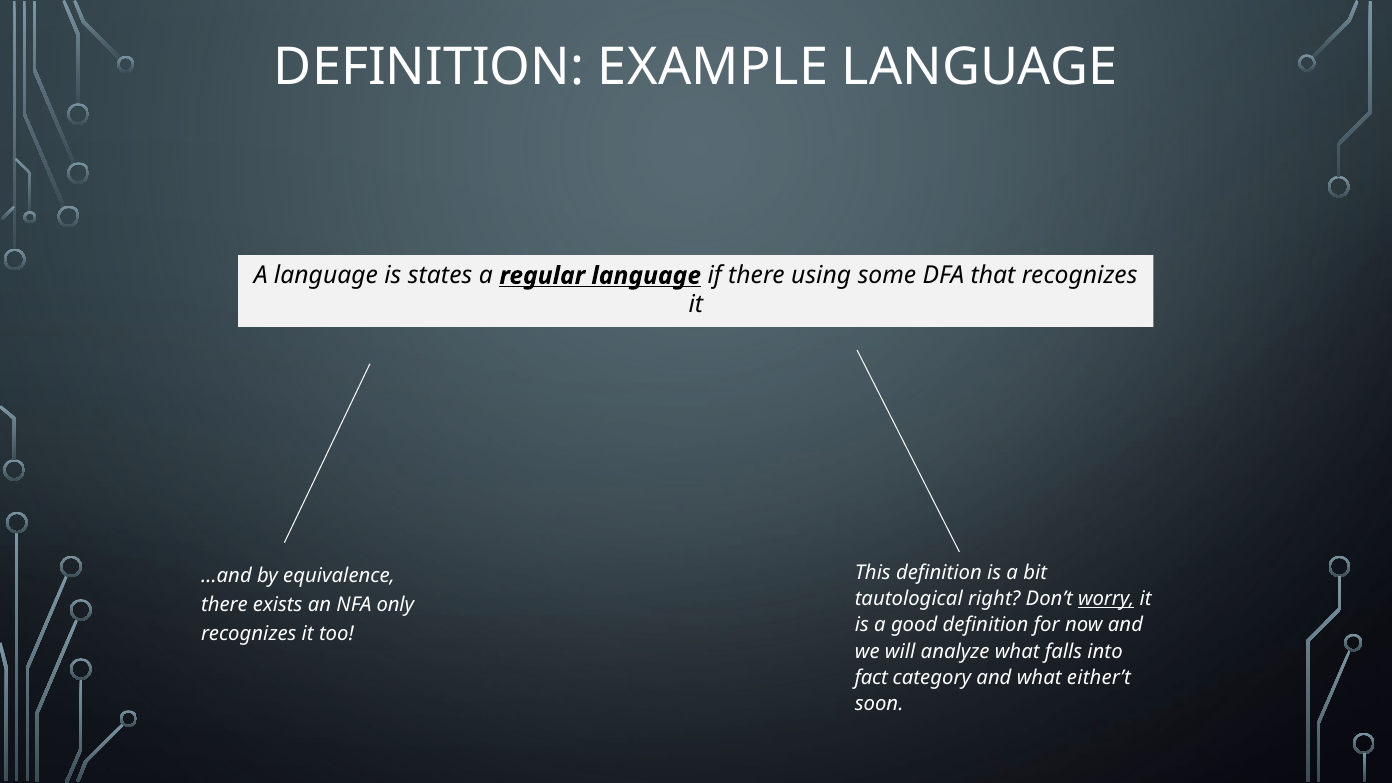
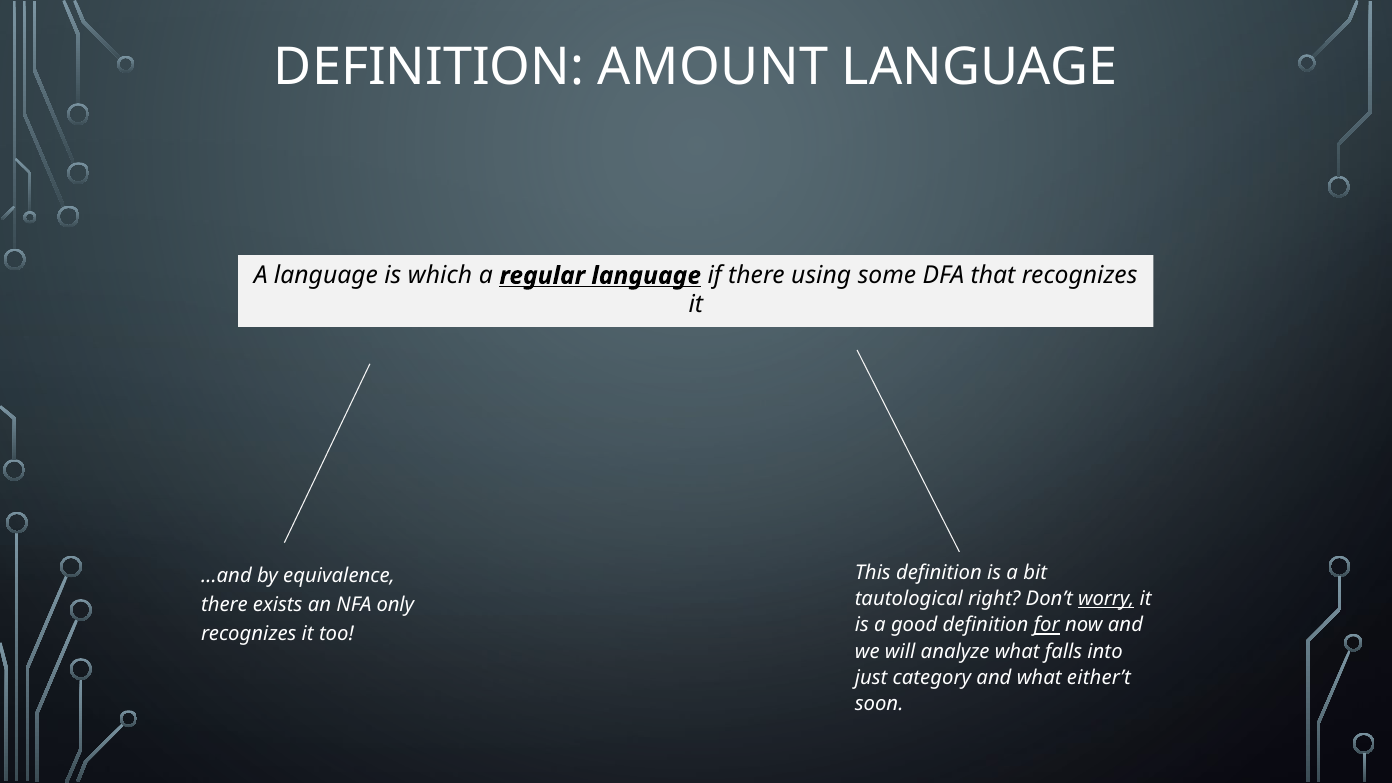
EXAMPLE: EXAMPLE -> AMOUNT (713, 67)
states: states -> which (440, 276)
for underline: none -> present (1047, 625)
fact: fact -> just (871, 678)
